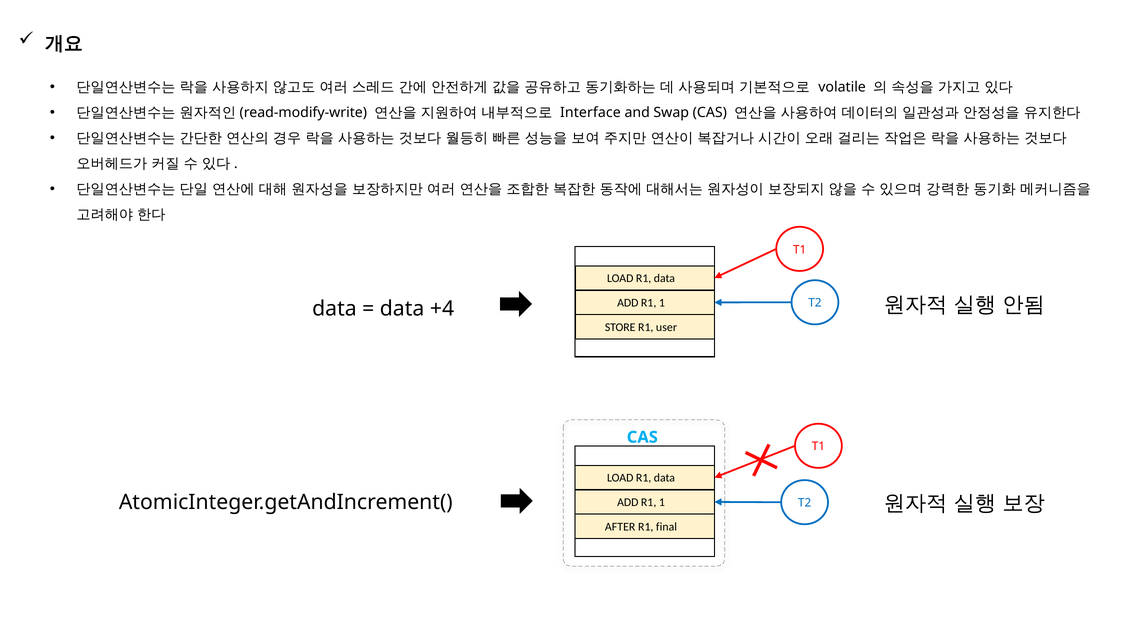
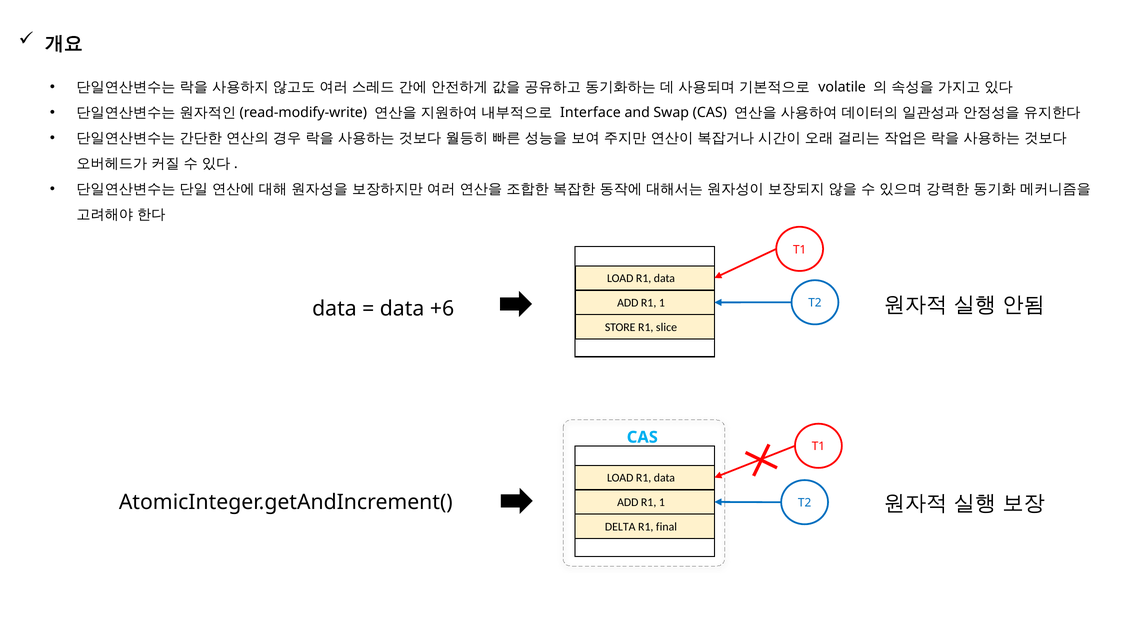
+4: +4 -> +6 (442, 309)
user: user -> slice (667, 327)
AFTER: AFTER -> DELTA (620, 527)
